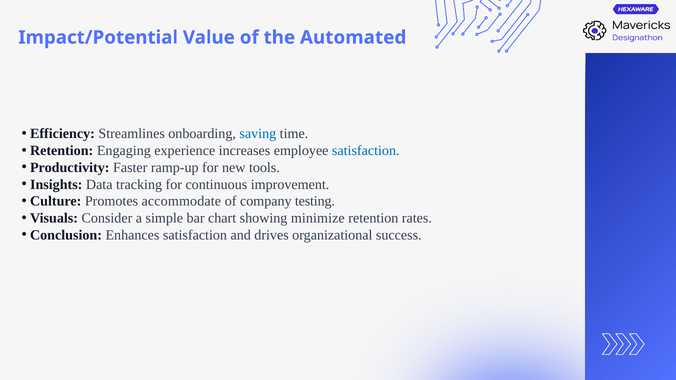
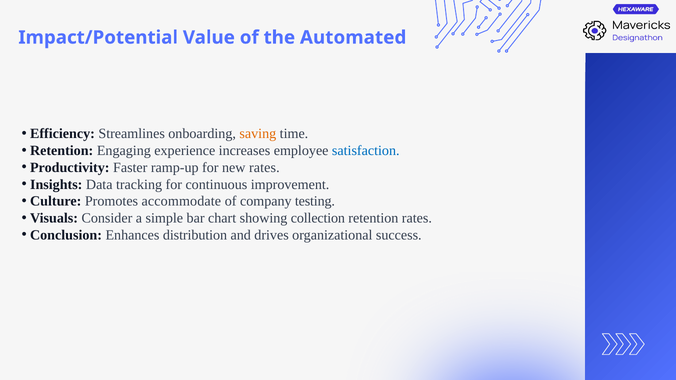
saving colour: blue -> orange (258, 134)
new tools: tools -> rates (264, 168)
minimize: minimize -> collection (318, 218)
Enhances satisfaction: satisfaction -> distribution (195, 235)
